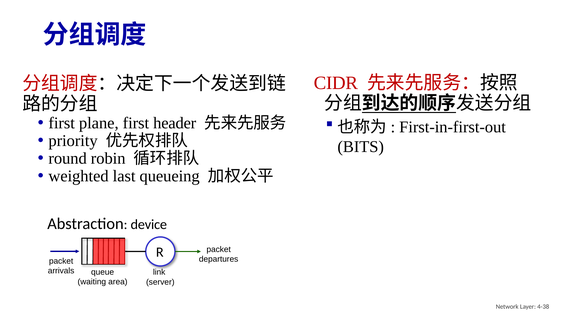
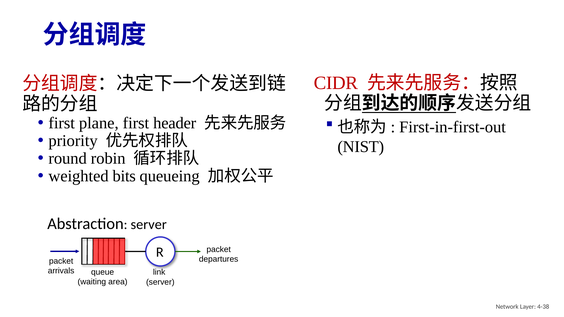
BITS: BITS -> NIST (361, 147)
last: last -> bits (124, 176)
device: device -> server (149, 225)
